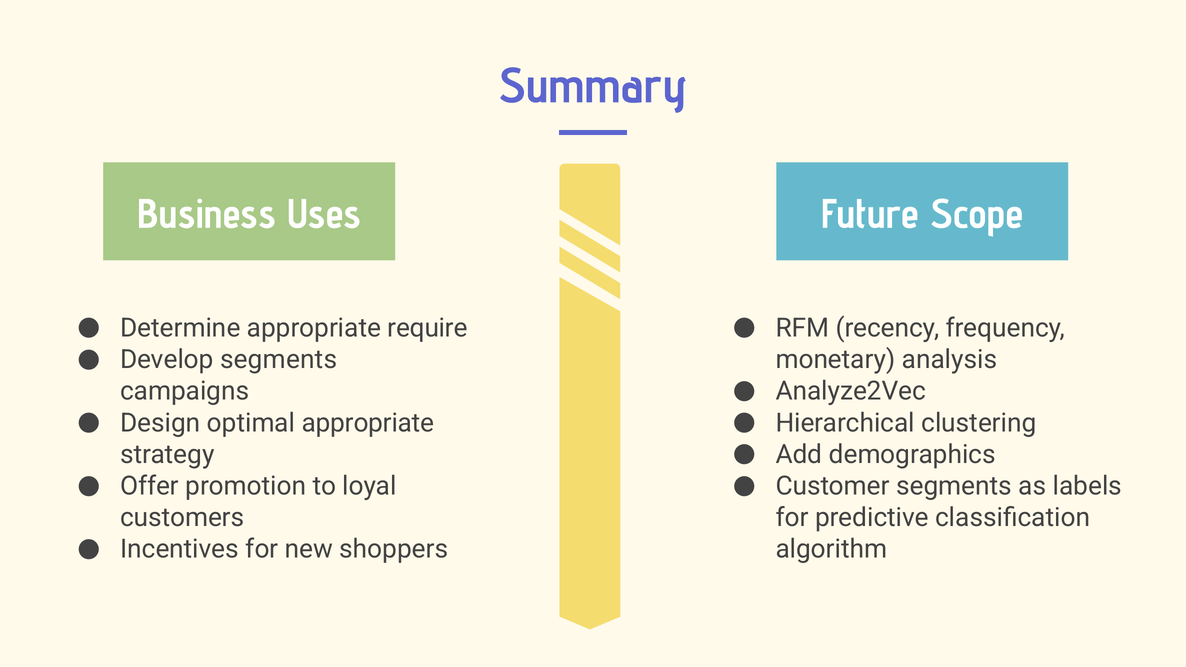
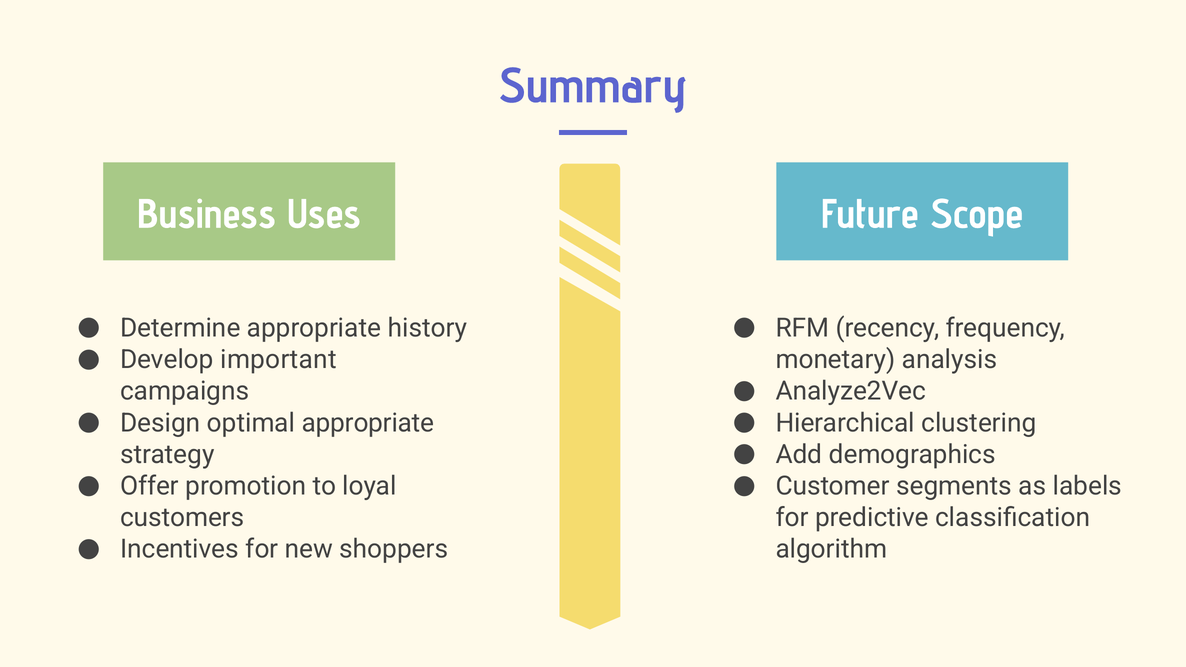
require: require -> history (427, 328)
Develop segments: segments -> important (279, 360)
